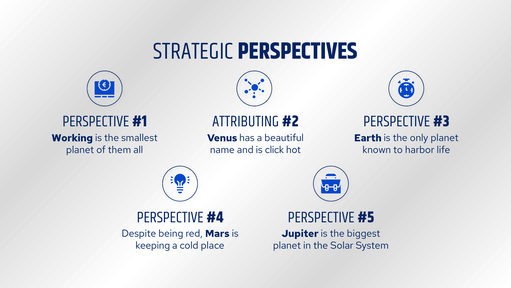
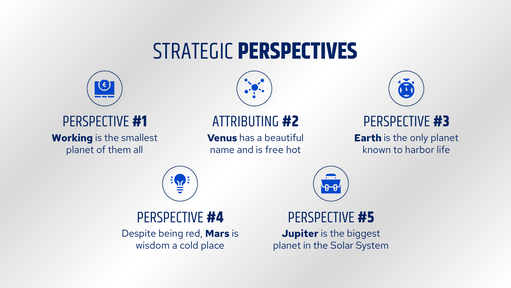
click: click -> free (274, 150)
keeping: keeping -> wisdom (153, 245)
